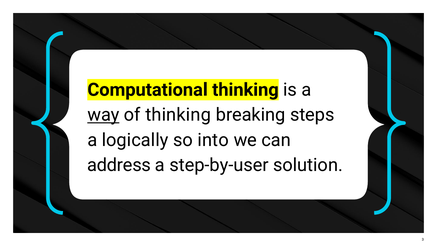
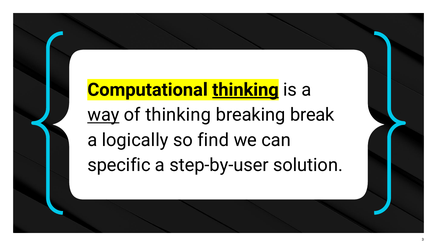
thinking underline: none -> present (245, 90)
steps: steps -> break (312, 115)
into: into -> find (213, 140)
address: address -> specific (119, 165)
